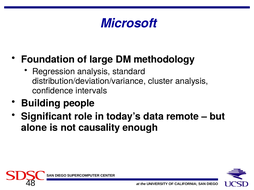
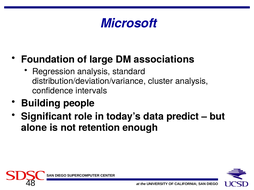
methodology: methodology -> associations (164, 60)
remote: remote -> predict (183, 117)
causality: causality -> retention (99, 128)
